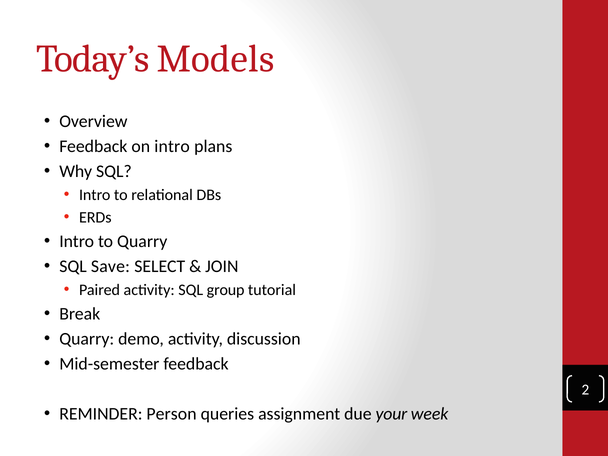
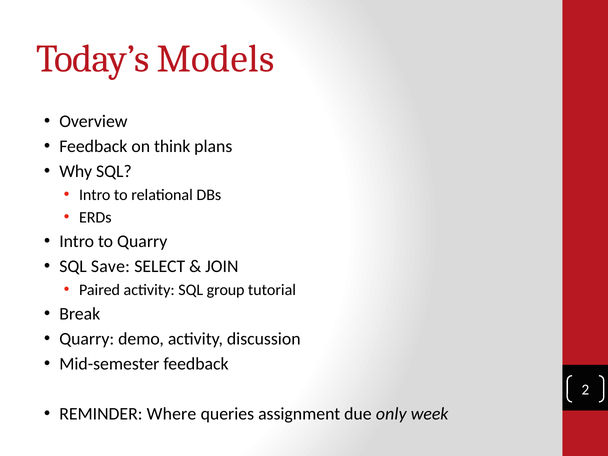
on intro: intro -> think (172, 146)
Person: Person -> Where (171, 414)
your: your -> only (391, 414)
